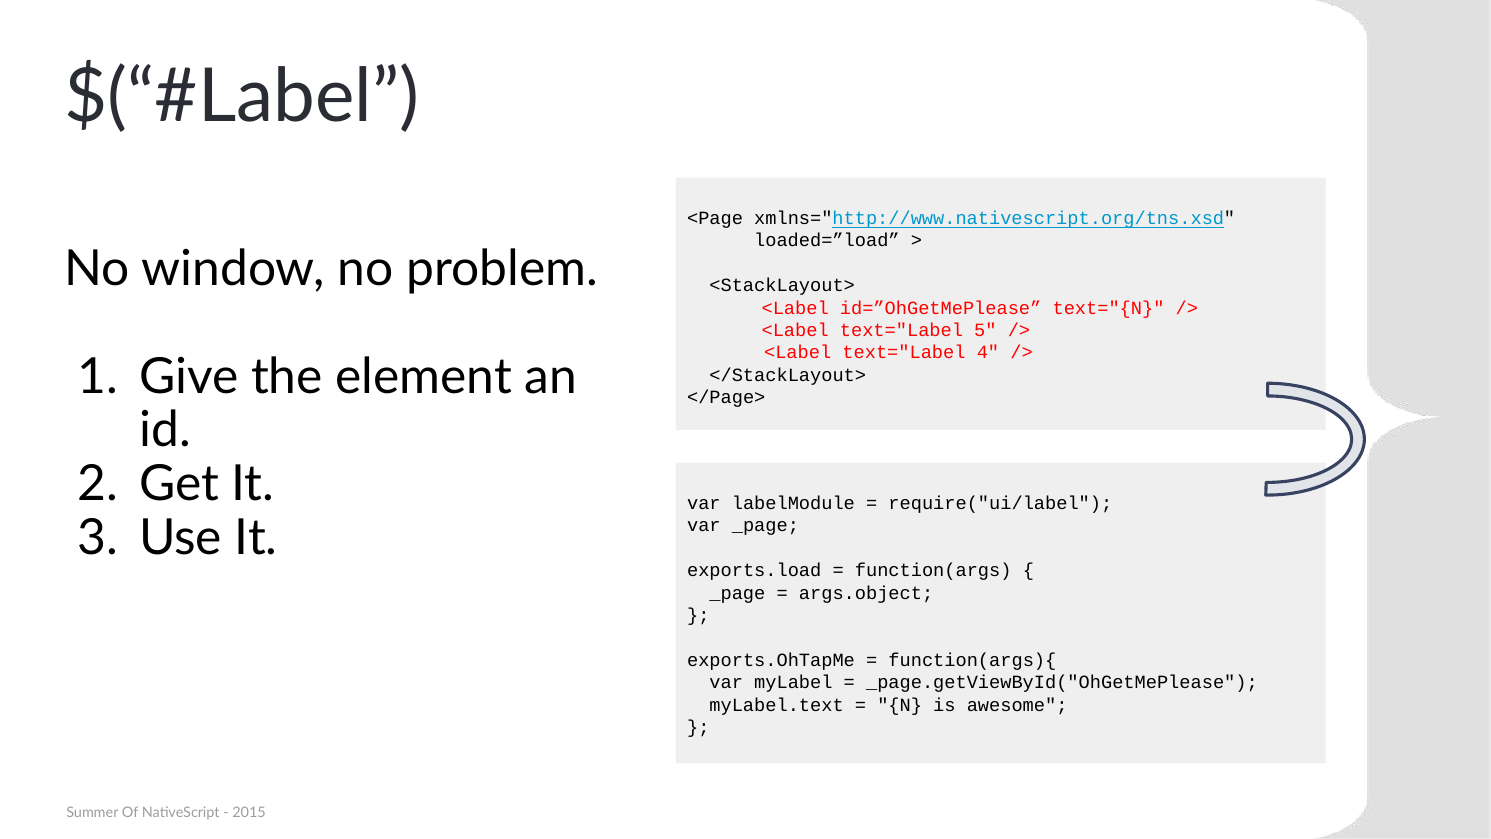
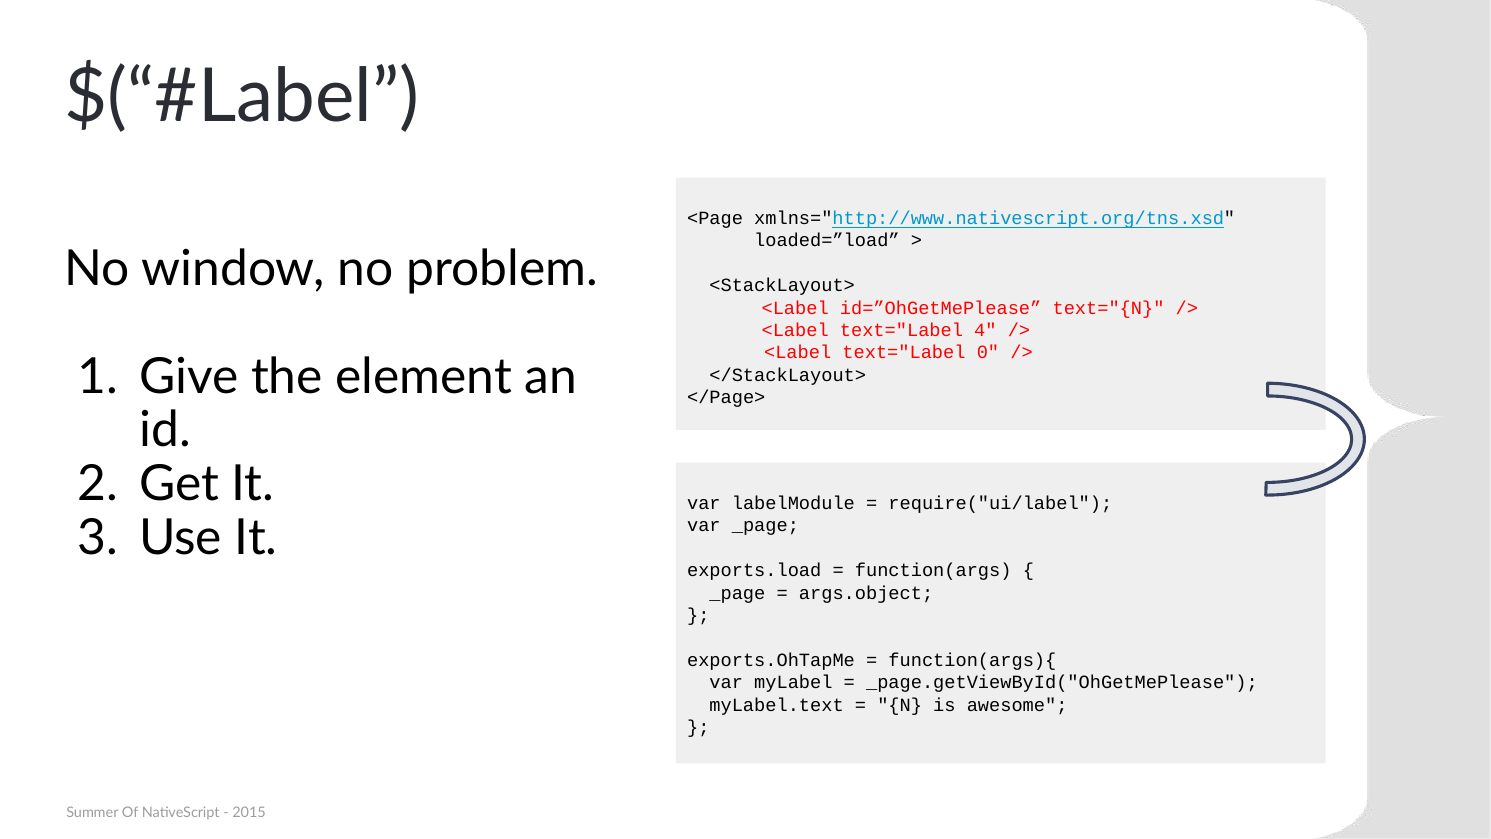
5: 5 -> 4 (985, 330)
4: 4 -> 0 (988, 353)
